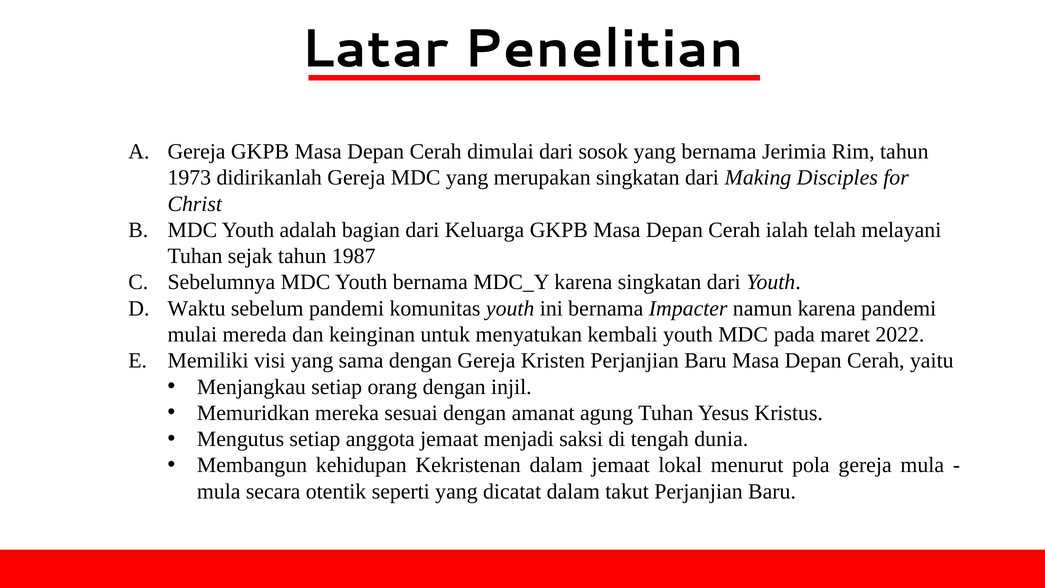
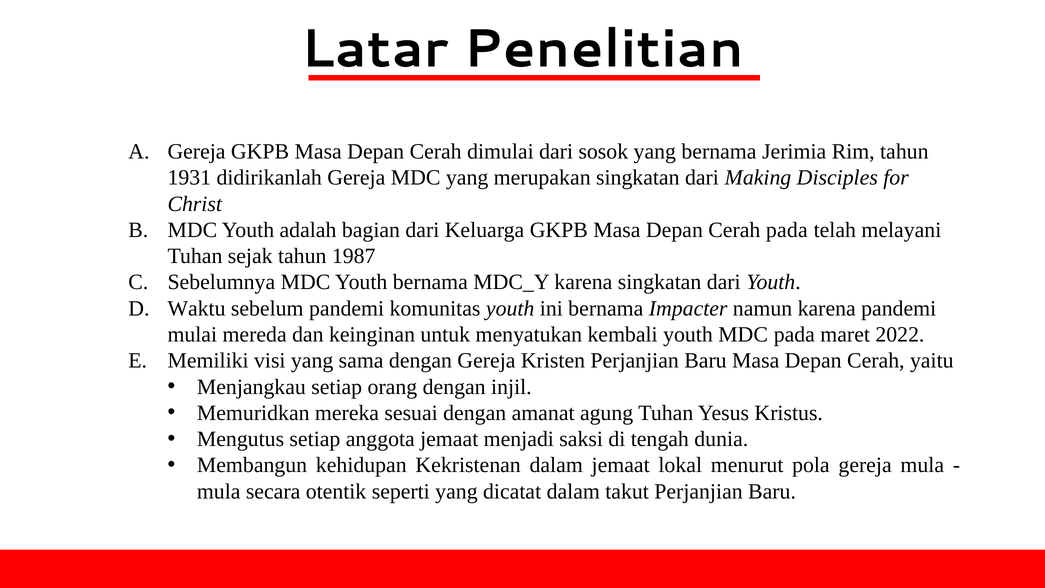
1973: 1973 -> 1931 (189, 178)
Cerah ialah: ialah -> pada (787, 230)
